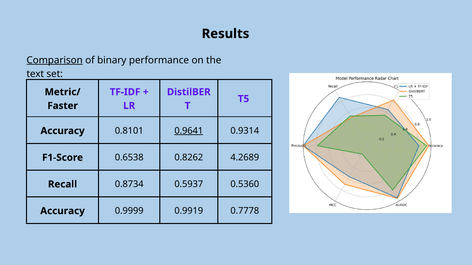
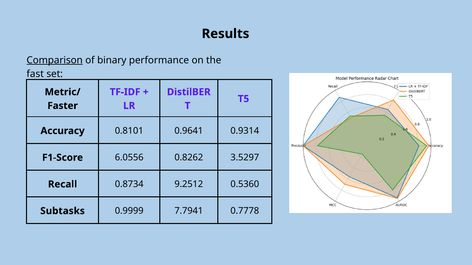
text: text -> fast (35, 74)
0.9641 underline: present -> none (189, 131)
0.6538: 0.6538 -> 6.0556 (129, 158)
4.2689: 4.2689 -> 3.5297 (245, 158)
0.5937: 0.5937 -> 9.2512 (189, 185)
Accuracy: Accuracy -> Subtasks (63, 211)
0.9919: 0.9919 -> 7.7941 (189, 211)
